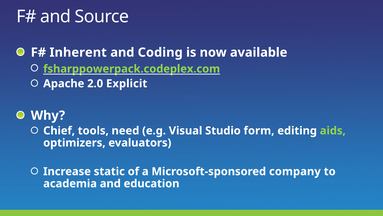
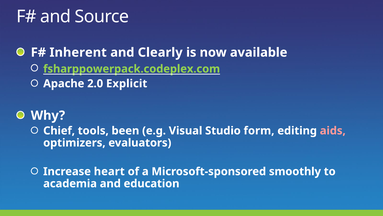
Coding: Coding -> Clearly (160, 52)
need: need -> been (125, 130)
aids colour: light green -> pink (333, 130)
static: static -> heart (109, 171)
company: company -> smoothly (295, 171)
